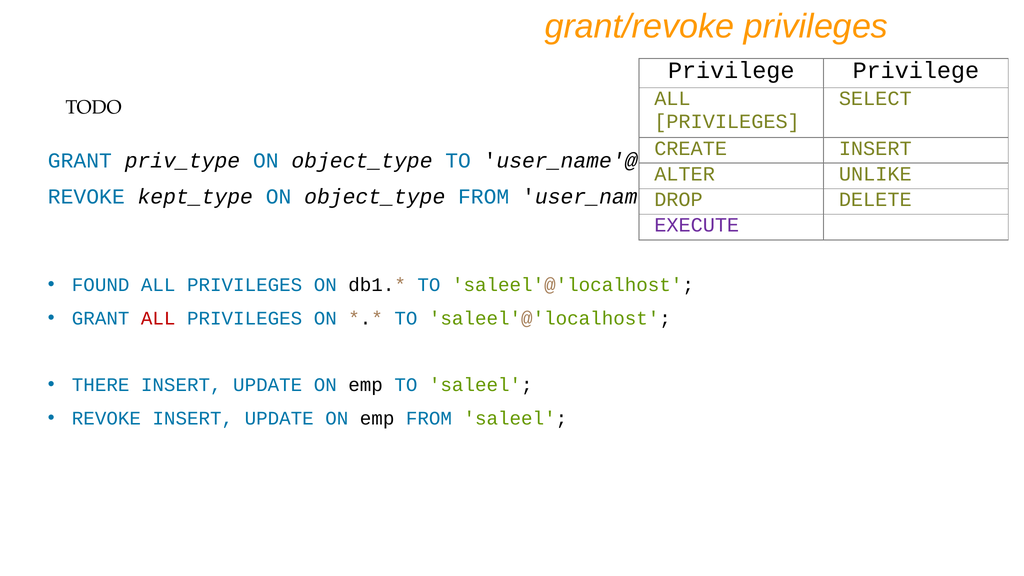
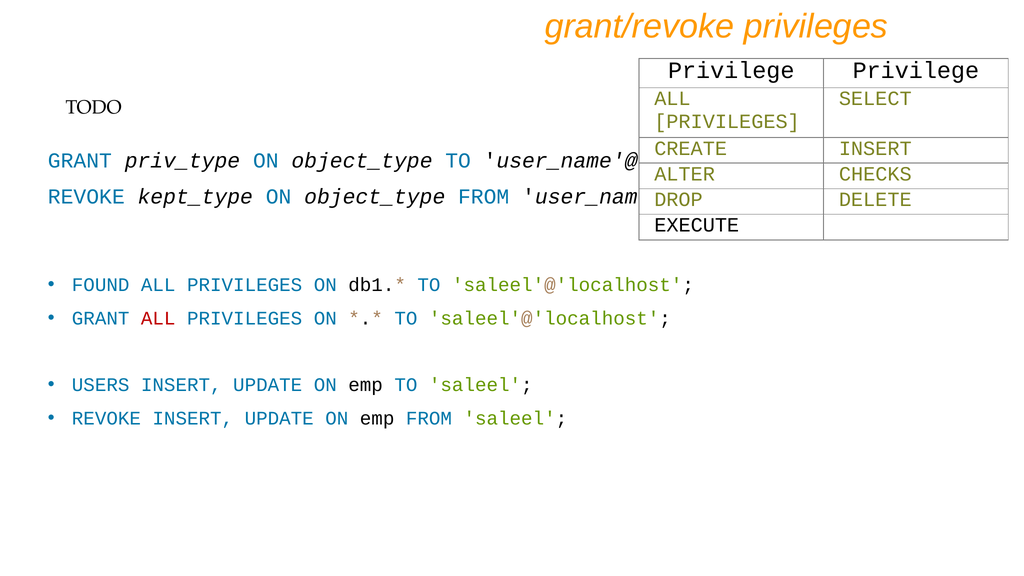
UNLIKE: UNLIKE -> CHECKS (875, 174)
EXECUTE colour: purple -> black (697, 225)
THERE: THERE -> USERS (101, 385)
